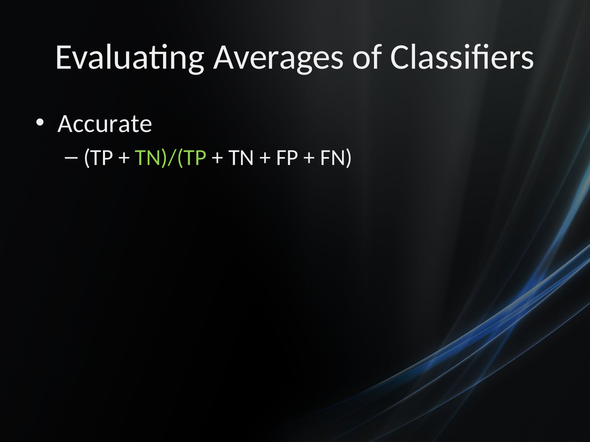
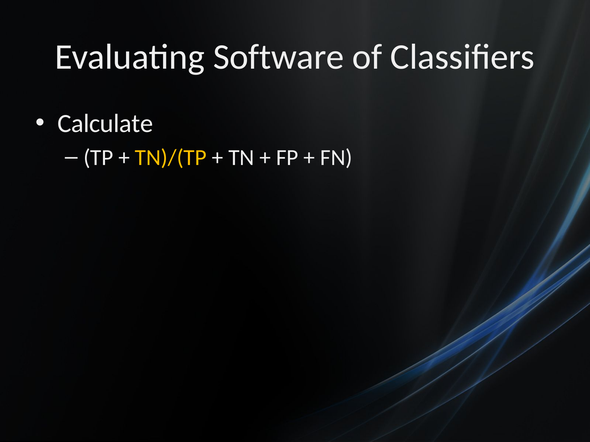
Averages: Averages -> Software (279, 57)
Accurate: Accurate -> Calculate (105, 124)
TN)/(TP colour: light green -> yellow (171, 158)
